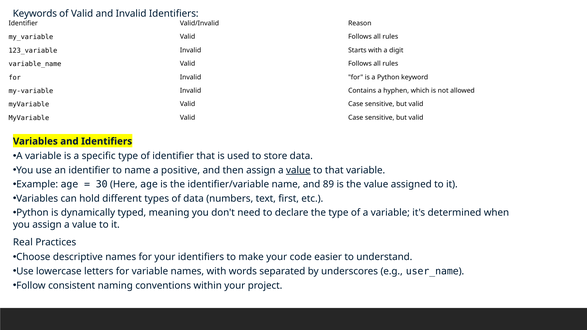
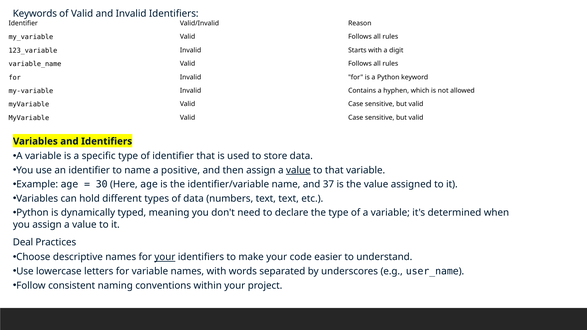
89: 89 -> 37 (328, 185)
text first: first -> text (289, 199)
Real: Real -> Deal (23, 242)
your underline: none -> present (165, 257)
